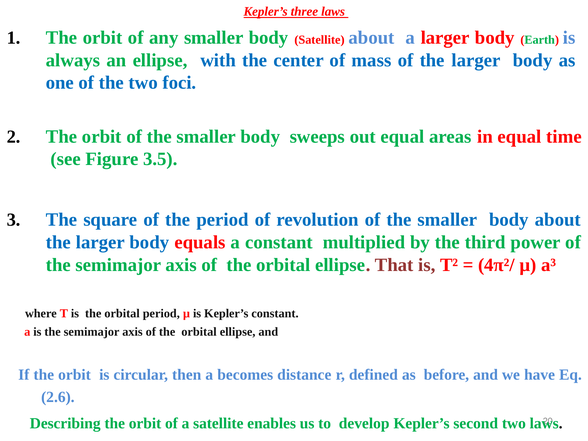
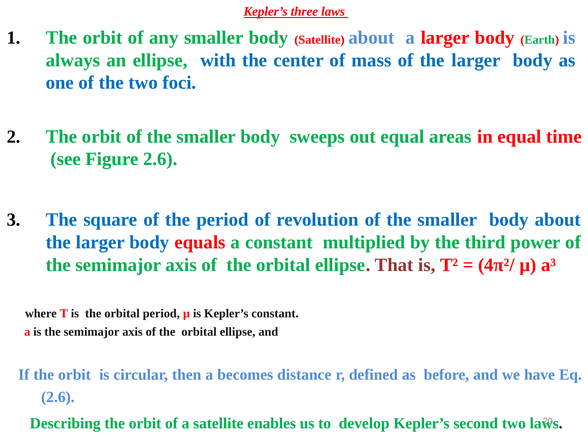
Figure 3.5: 3.5 -> 2.6 (160, 159)
